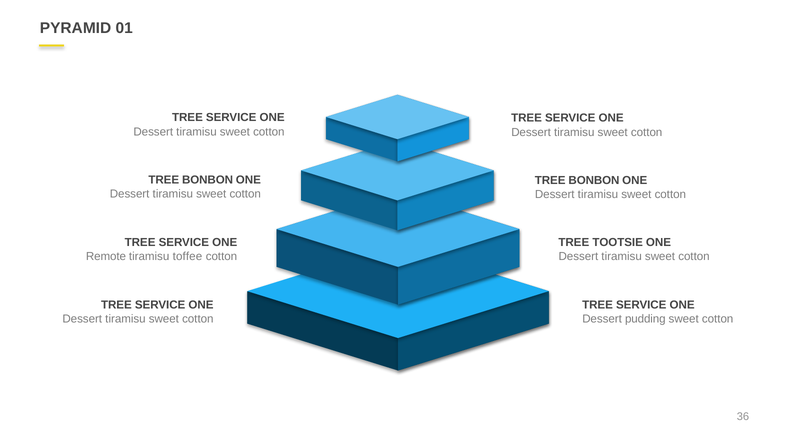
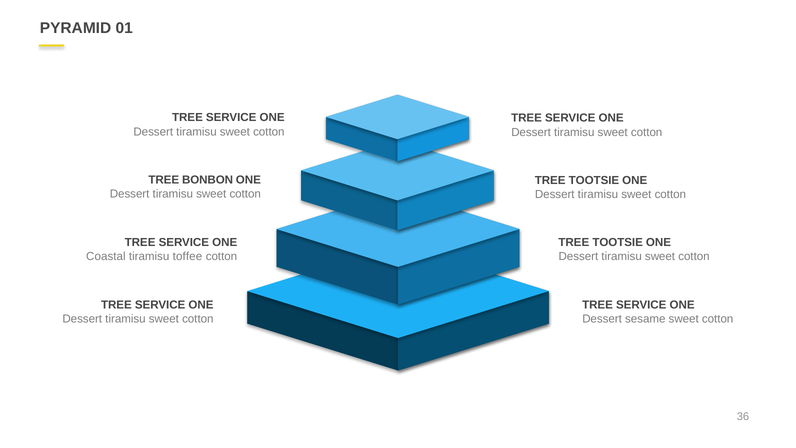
BONBON: BONBON -> TOOTSIE (594, 180)
Remote: Remote -> Coastal (106, 256)
pudding: pudding -> sesame (645, 319)
